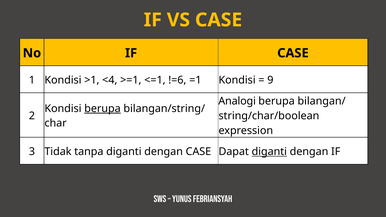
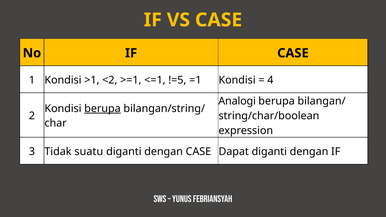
<4: <4 -> <2 (110, 80)
!=6: !=6 -> !=5 (177, 80)
9: 9 -> 4 (270, 80)
tanpa: tanpa -> suatu (89, 152)
diganti underline: present -> none (269, 152)
